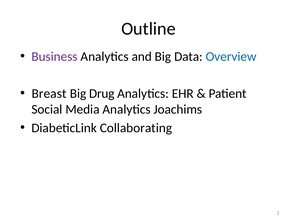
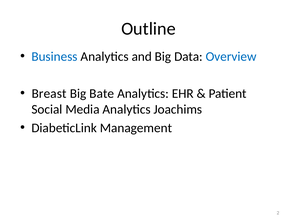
Business colour: purple -> blue (54, 56)
Drug: Drug -> Bate (102, 93)
Collaborating: Collaborating -> Management (136, 128)
